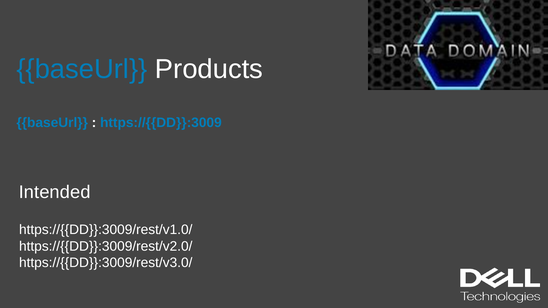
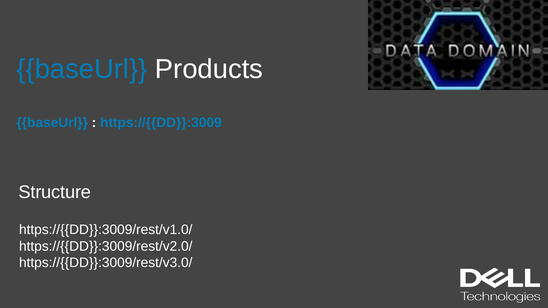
Intended: Intended -> Structure (55, 192)
